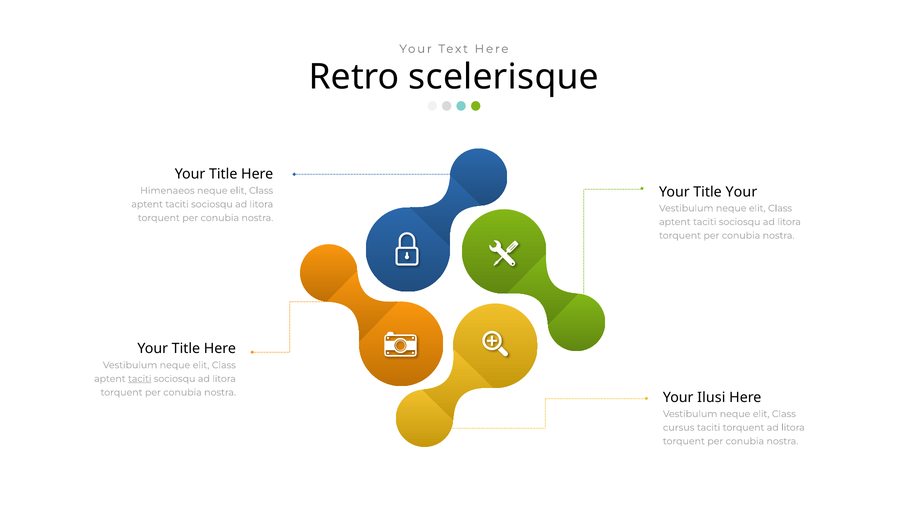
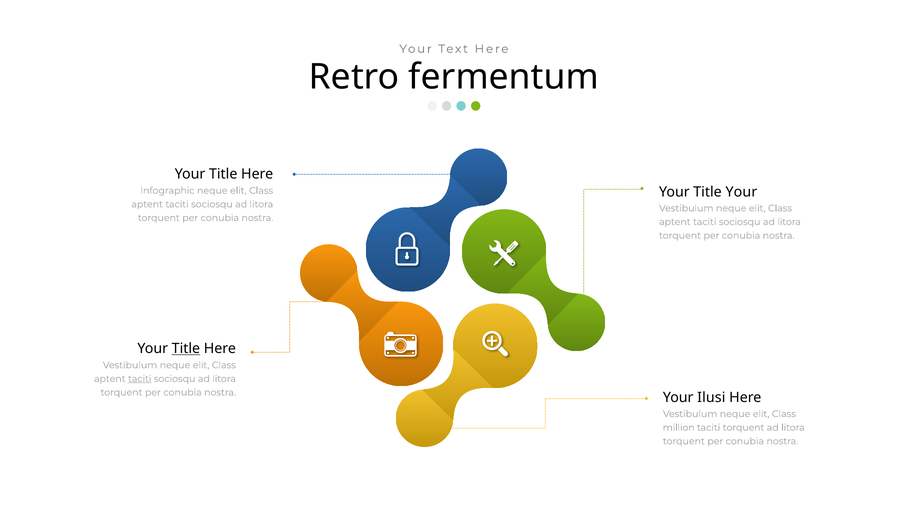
scelerisque: scelerisque -> fermentum (504, 77)
Himenaeos: Himenaeos -> Infographic (167, 190)
Title underline: none -> present (186, 348)
cursus: cursus -> million (679, 427)
